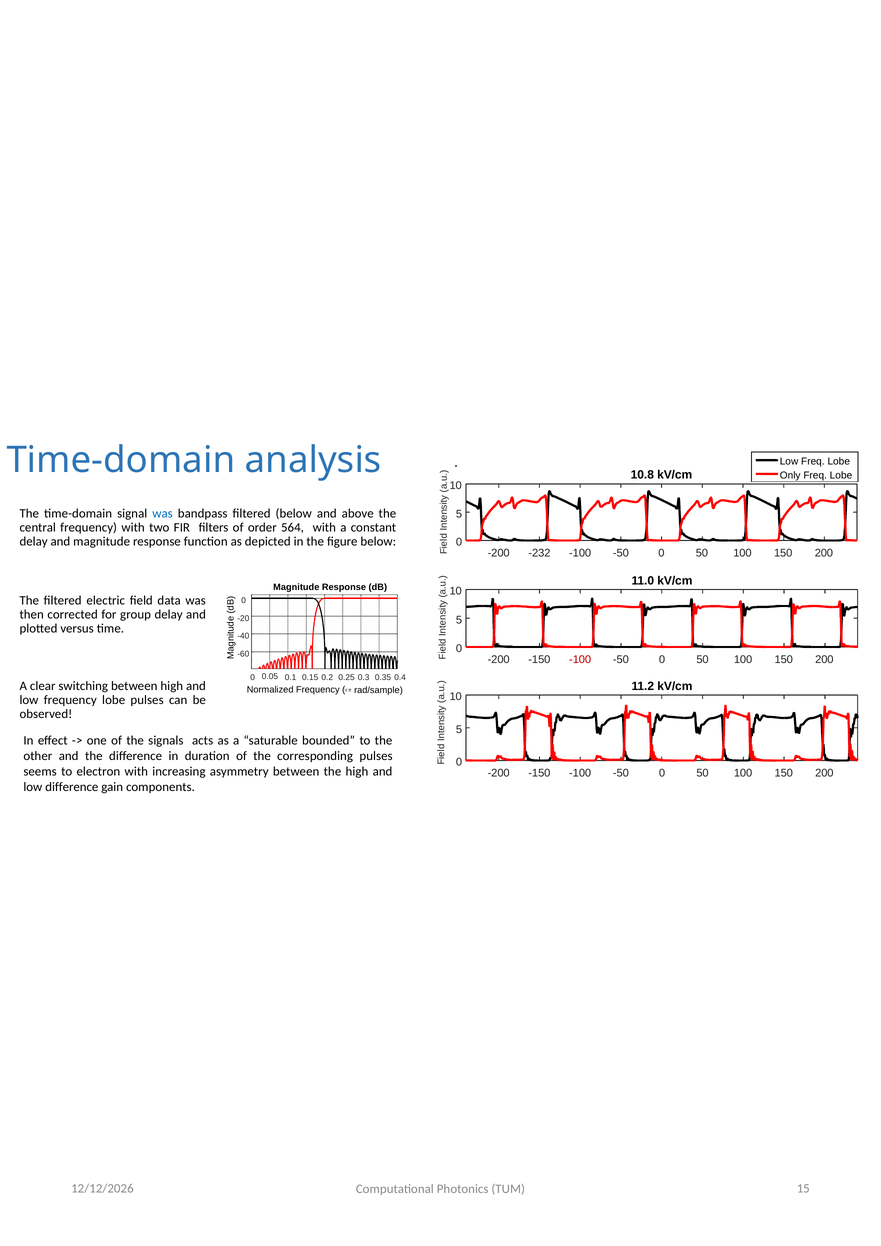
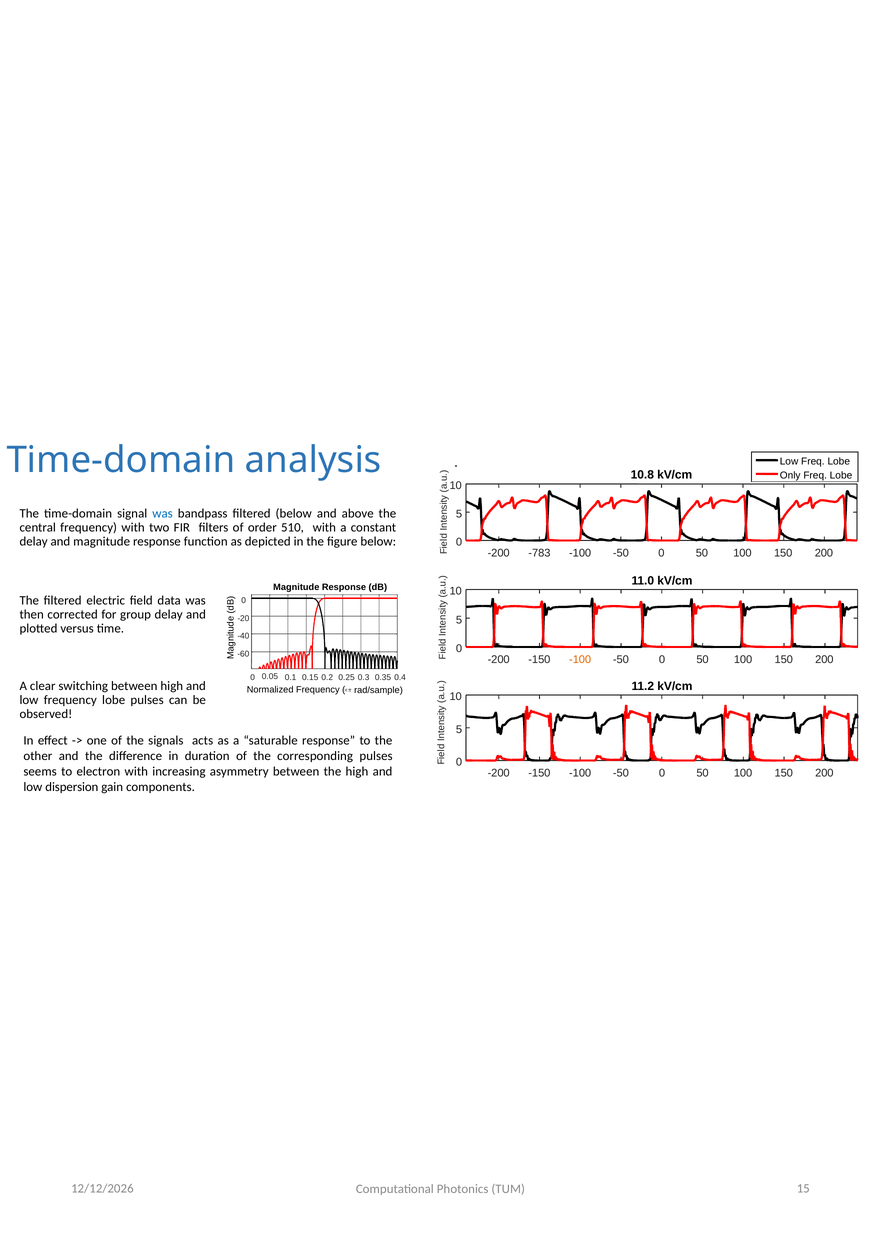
564: 564 -> 510 (292, 527)
-232: -232 -> -783 (539, 553)
-100 colour: red -> orange (580, 660)
saturable bounded: bounded -> response (329, 741)
low difference: difference -> dispersion (72, 787)
